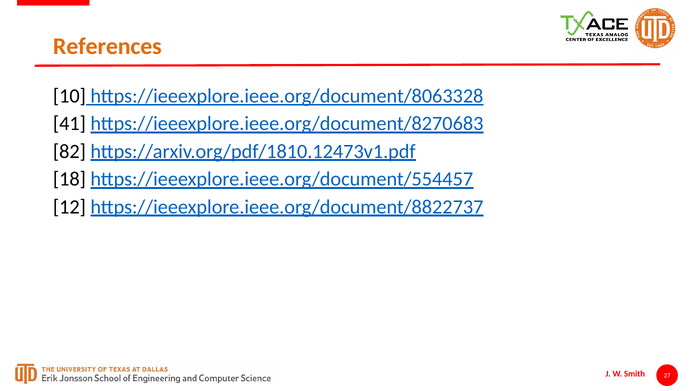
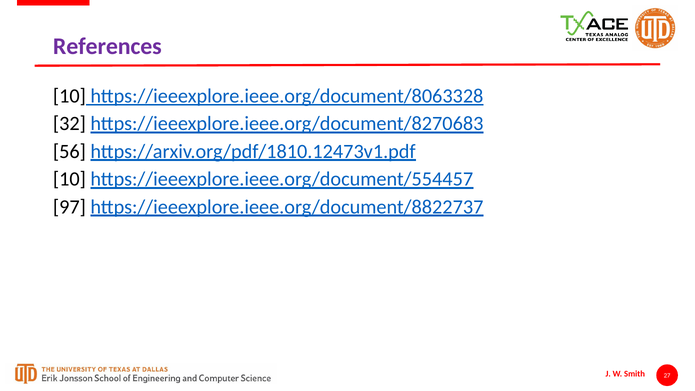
References colour: orange -> purple (107, 47)
41: 41 -> 32 (69, 124)
82: 82 -> 56 (69, 151)
18: 18 -> 10 (69, 179)
12: 12 -> 97 (69, 207)
